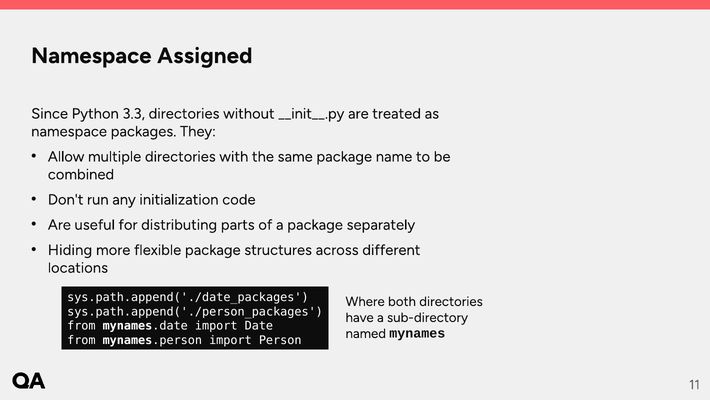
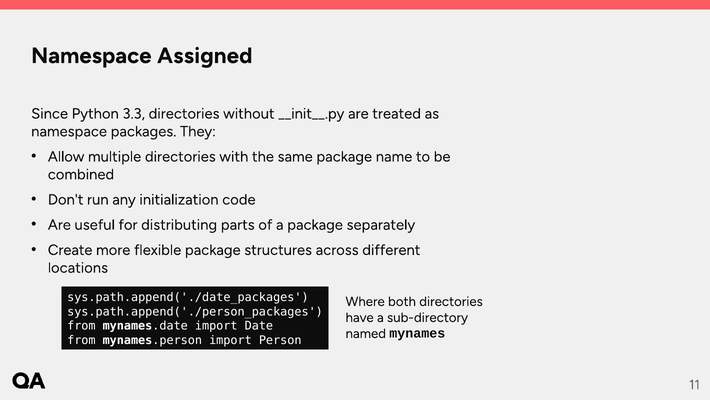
Hiding: Hiding -> Create (70, 250)
